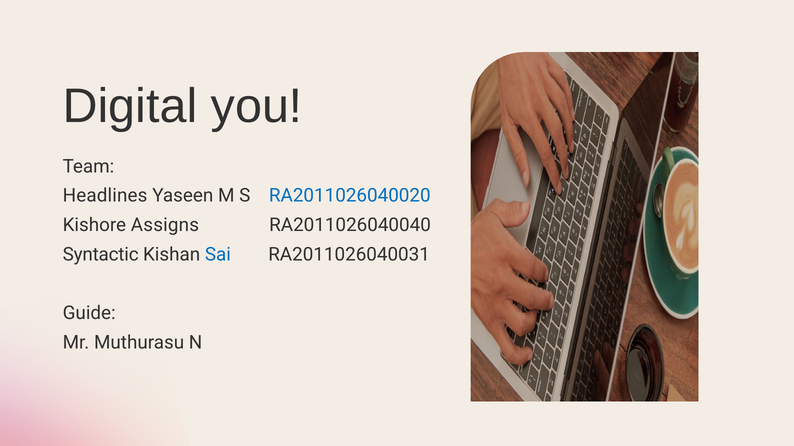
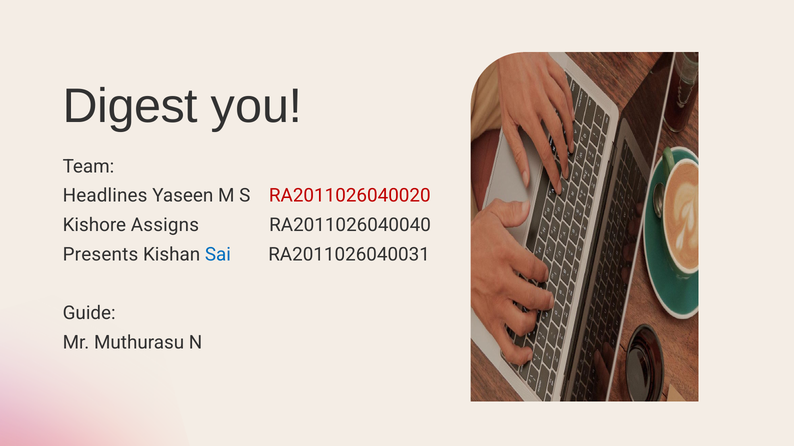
Digital: Digital -> Digest (130, 106)
RA2011026040020 colour: blue -> red (350, 196)
Syntactic: Syntactic -> Presents (100, 255)
